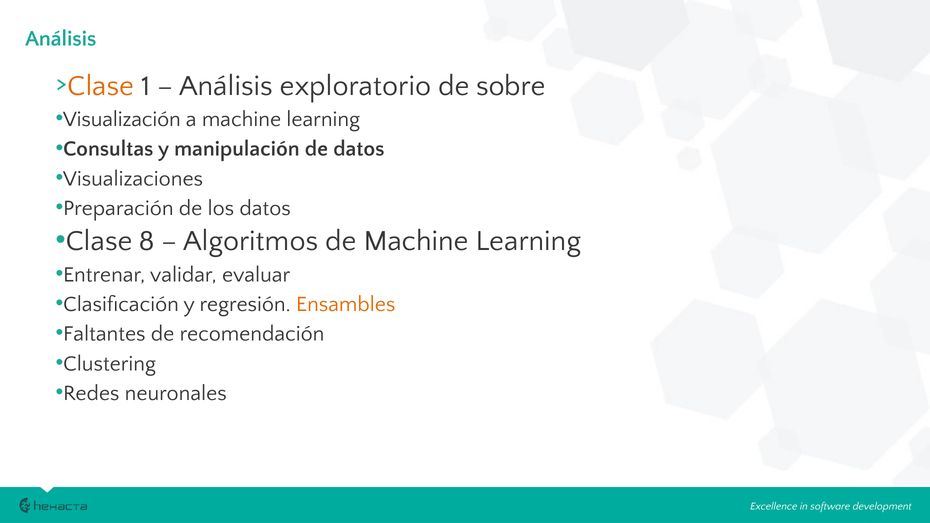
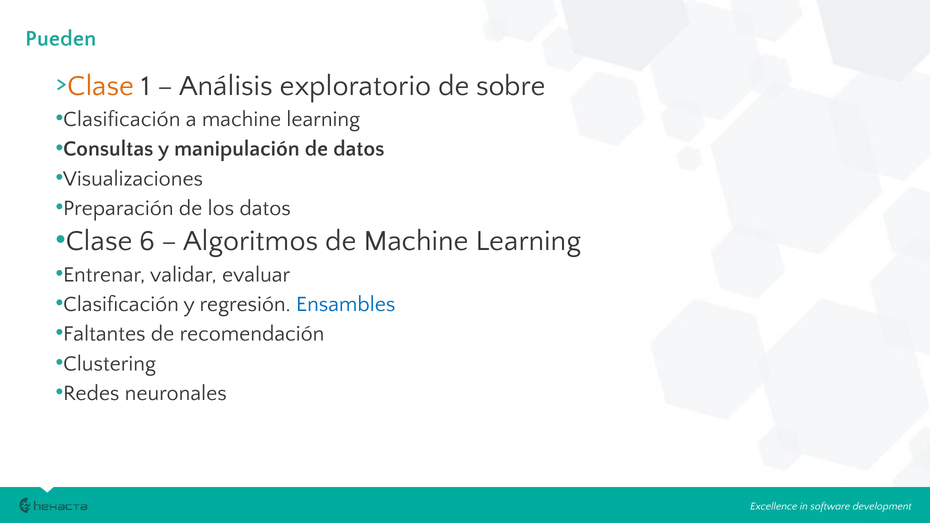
Análisis: Análisis -> Pueden (61, 39)
Visualización: Visualización -> Clasificación (122, 119)
8: 8 -> 6 (147, 241)
Ensambles colour: orange -> blue (346, 304)
